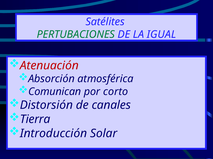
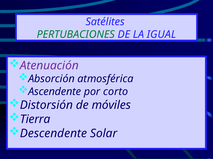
Atenuación colour: red -> purple (49, 66)
Comunican: Comunican -> Ascendente (55, 92)
canales: canales -> móviles (111, 106)
Introducción: Introducción -> Descendente (53, 134)
